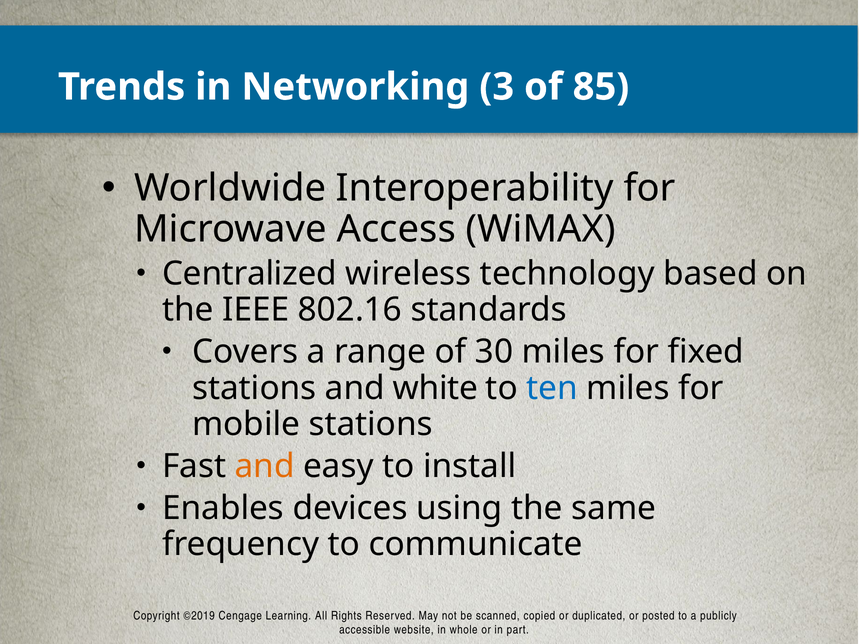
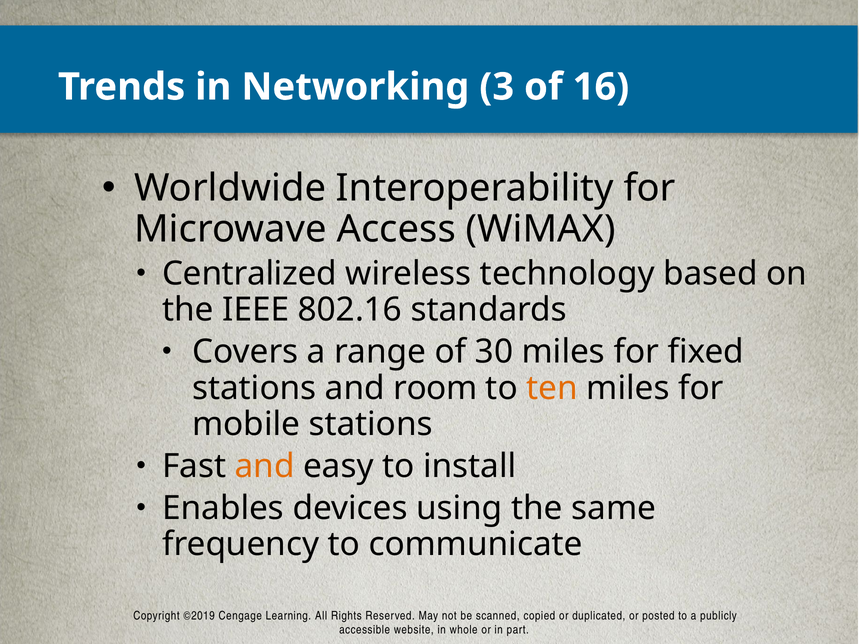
85: 85 -> 16 (601, 87)
white: white -> room (435, 388)
ten colour: blue -> orange (552, 388)
